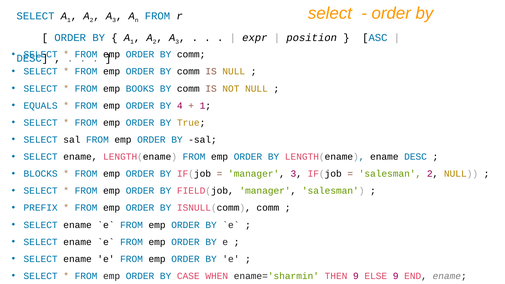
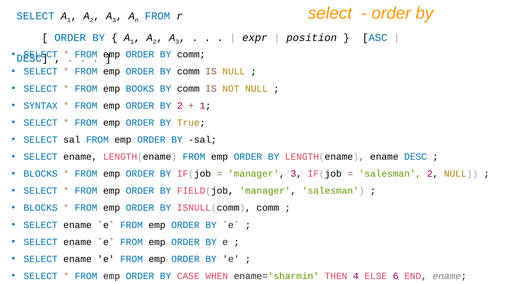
EQUALS: EQUALS -> SYNTAX (41, 106)
BY 4: 4 -> 2 (180, 106)
PREFIX: PREFIX -> BLOCKS (41, 208)
THEN 9: 9 -> 4 (356, 276)
ELSE 9: 9 -> 6 (396, 276)
